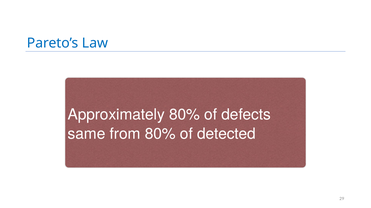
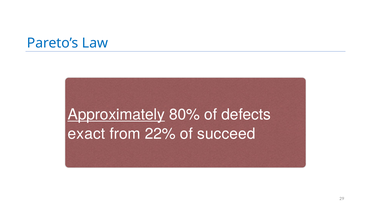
Approximately underline: none -> present (116, 115)
same: same -> exact (86, 134)
from 80%: 80% -> 22% (160, 134)
detected: detected -> succeed (226, 134)
